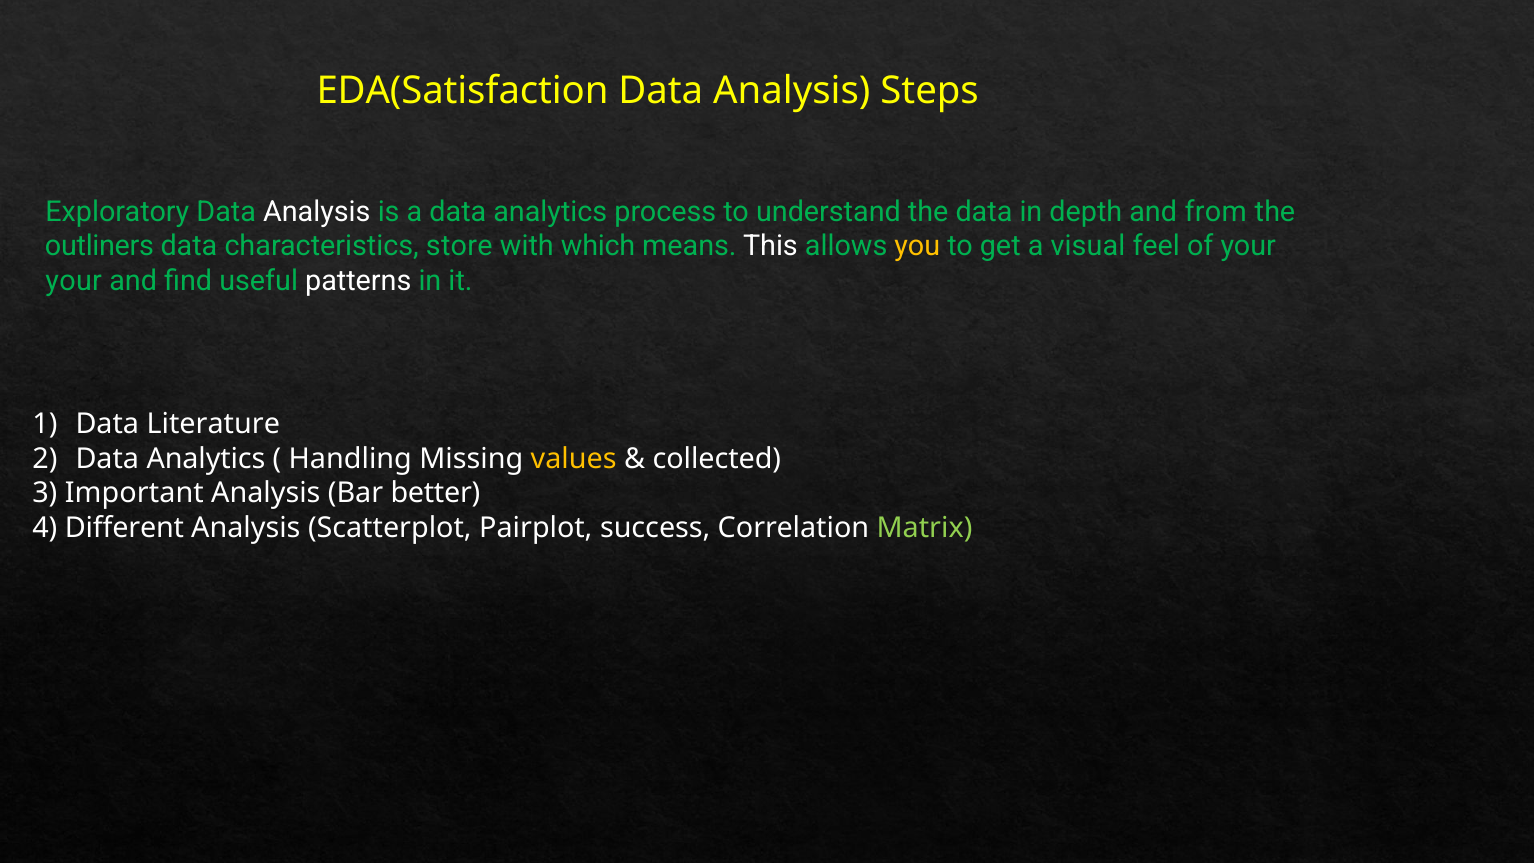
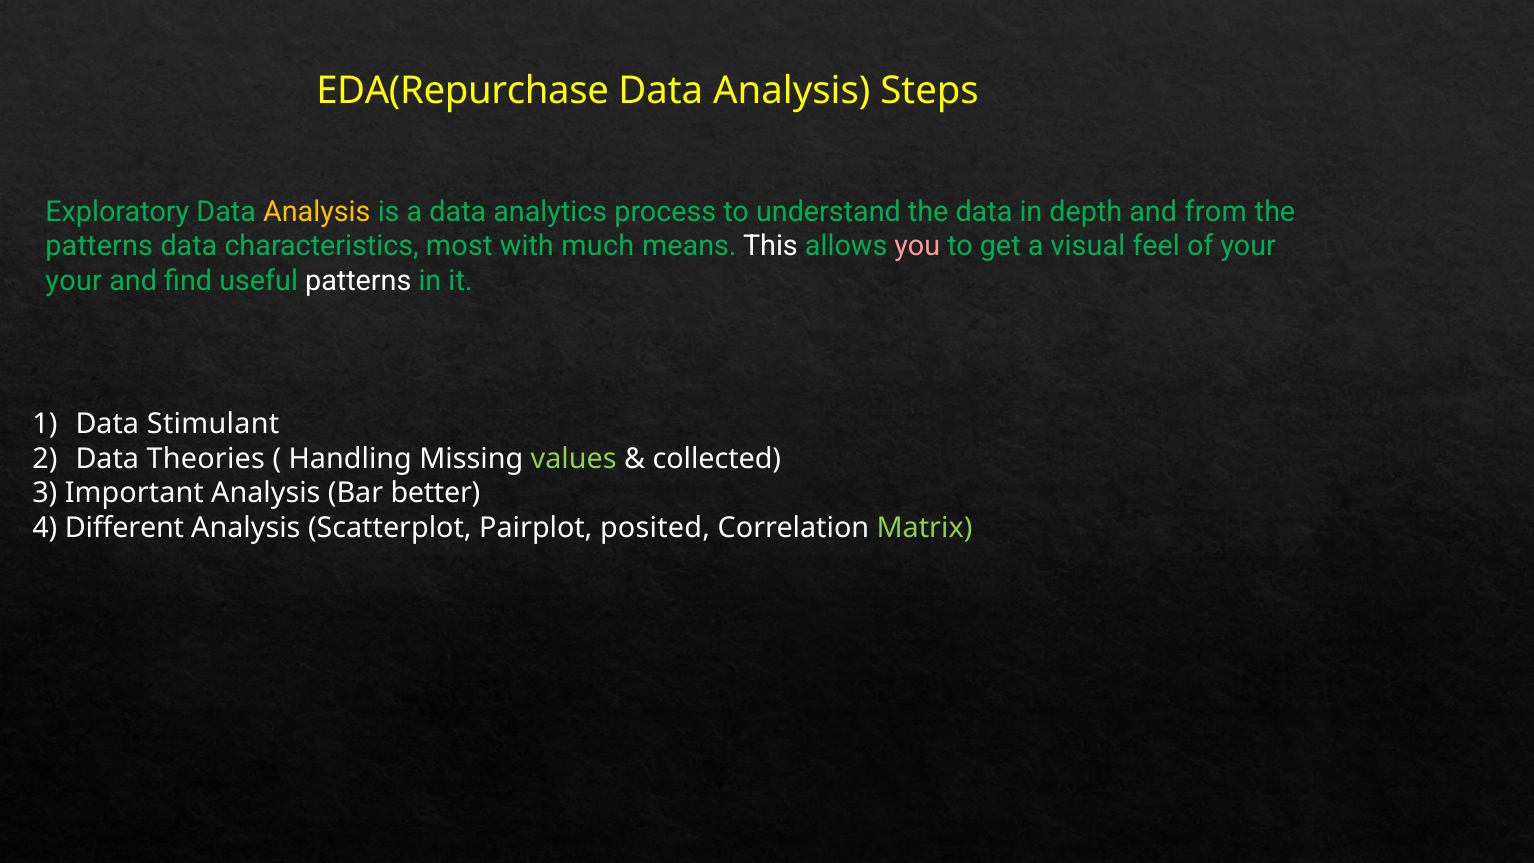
EDA(Satisfaction: EDA(Satisfaction -> EDA(Repurchase (463, 91)
Analysis colour: white -> yellow (317, 212)
outliners: outliners -> patterns (99, 246)
store: store -> most (459, 246)
which: which -> much (598, 246)
you colour: yellow -> pink (917, 246)
Literature: Literature -> Stimulant (213, 424)
Analytics: Analytics -> Theories (206, 459)
values colour: yellow -> light green (574, 459)
success: success -> posited (655, 528)
